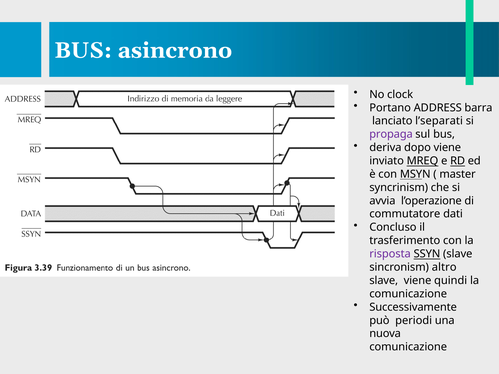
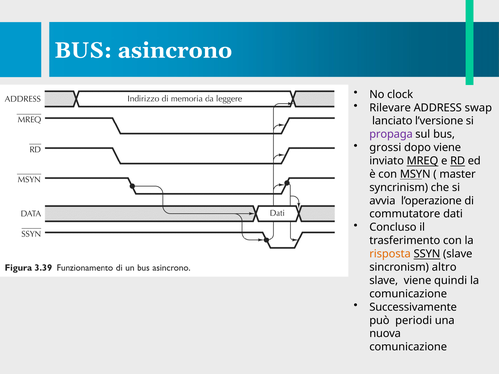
Portano: Portano -> Rilevare (390, 108)
barra: barra -> swap (478, 108)
l’separati: l’separati -> l’versione (439, 121)
deriva: deriva -> grossi (385, 148)
risposta colour: purple -> orange (390, 254)
